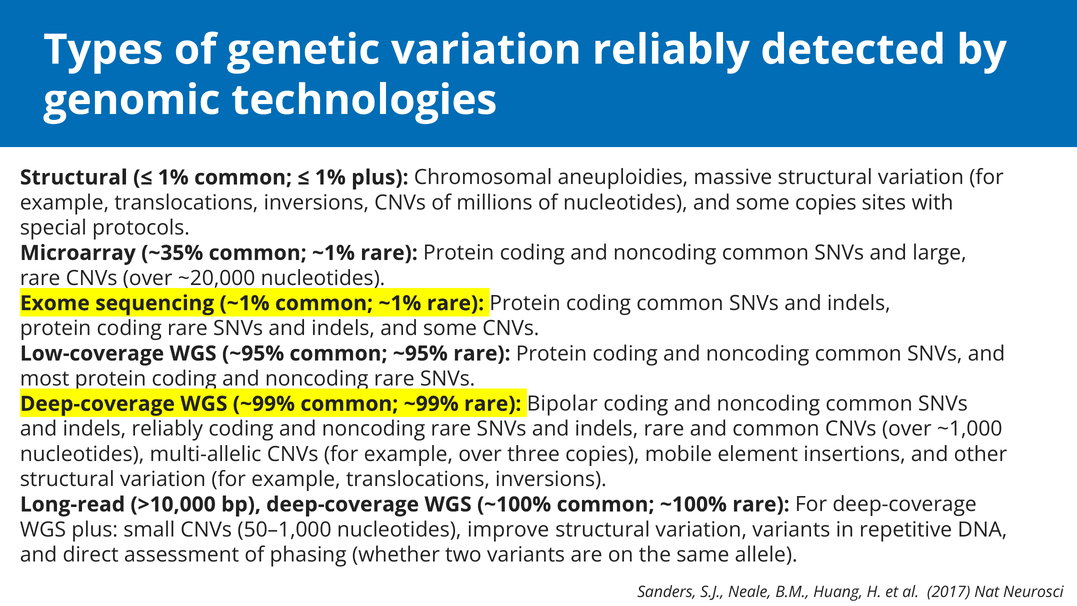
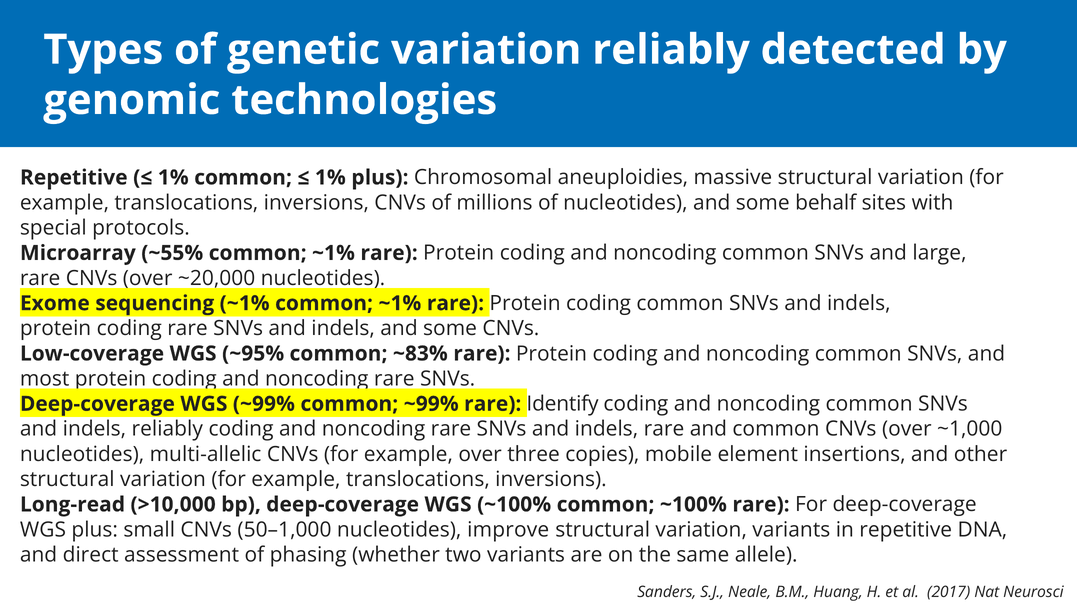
Structural: Structural -> Repetitive (74, 177)
some copies: copies -> behalf (826, 203)
~35%: ~35% -> ~55% (172, 253)
common ~95%: ~95% -> ~83% (420, 354)
Bipolar: Bipolar -> Identify (563, 404)
